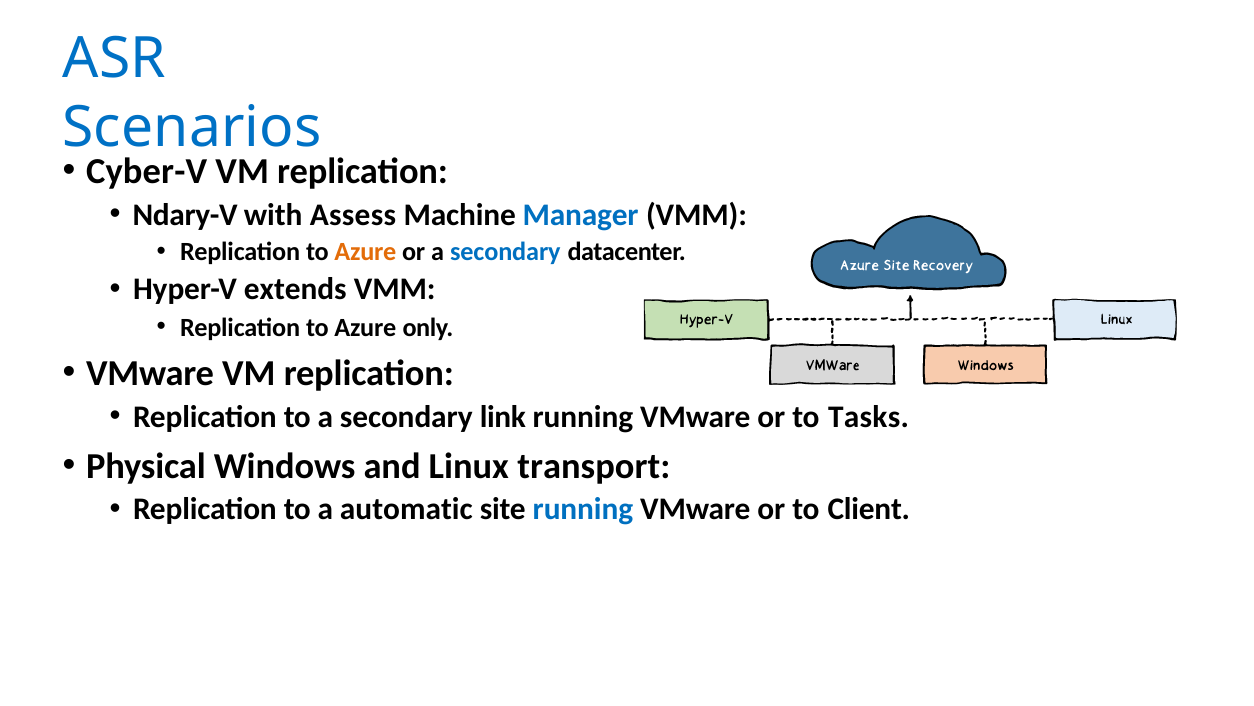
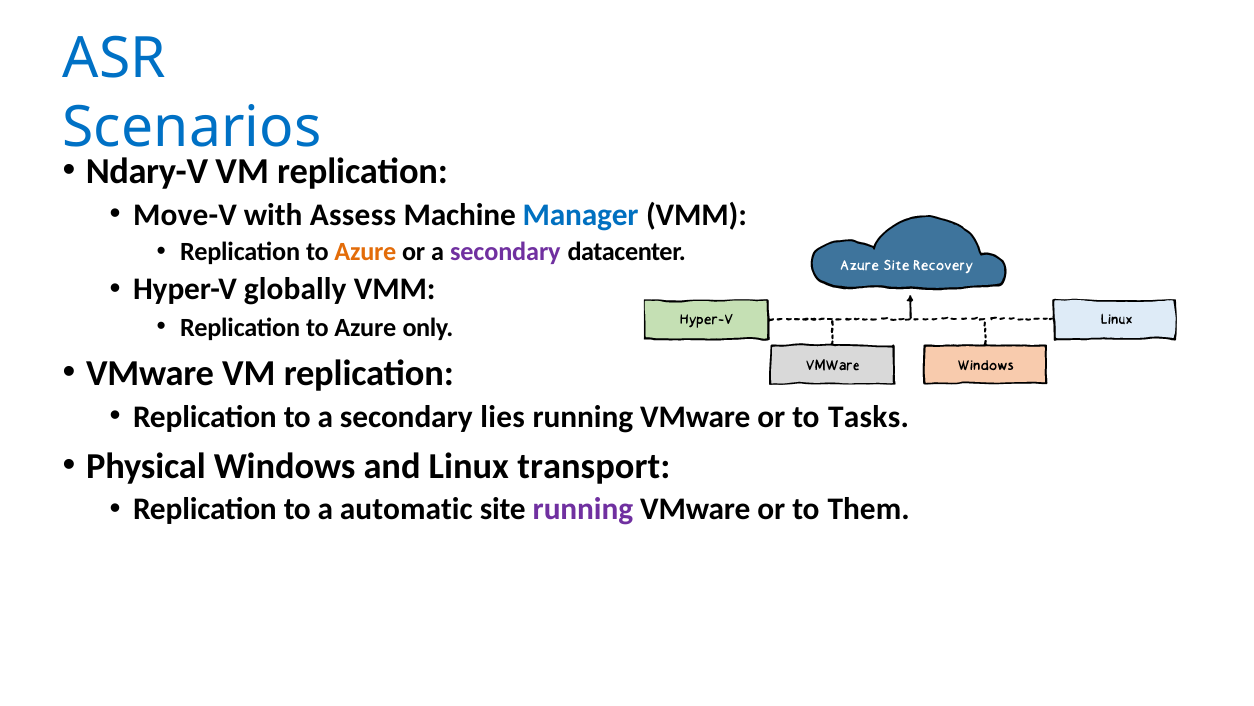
Cyber-V: Cyber-V -> Ndary-V (147, 171)
Ndary-V: Ndary-V -> Move-V (185, 215)
secondary colour: blue -> purple (505, 252)
extends: extends -> globally (295, 289)
link: link -> lies (503, 417)
running colour: blue -> purple (583, 509)
Client: Client -> Them (869, 509)
